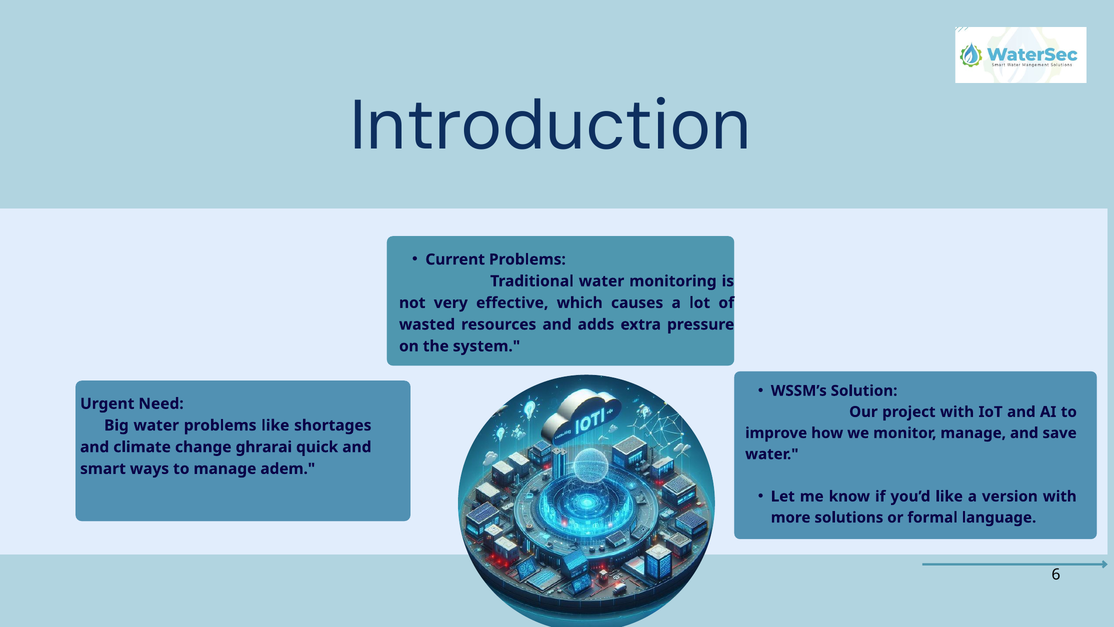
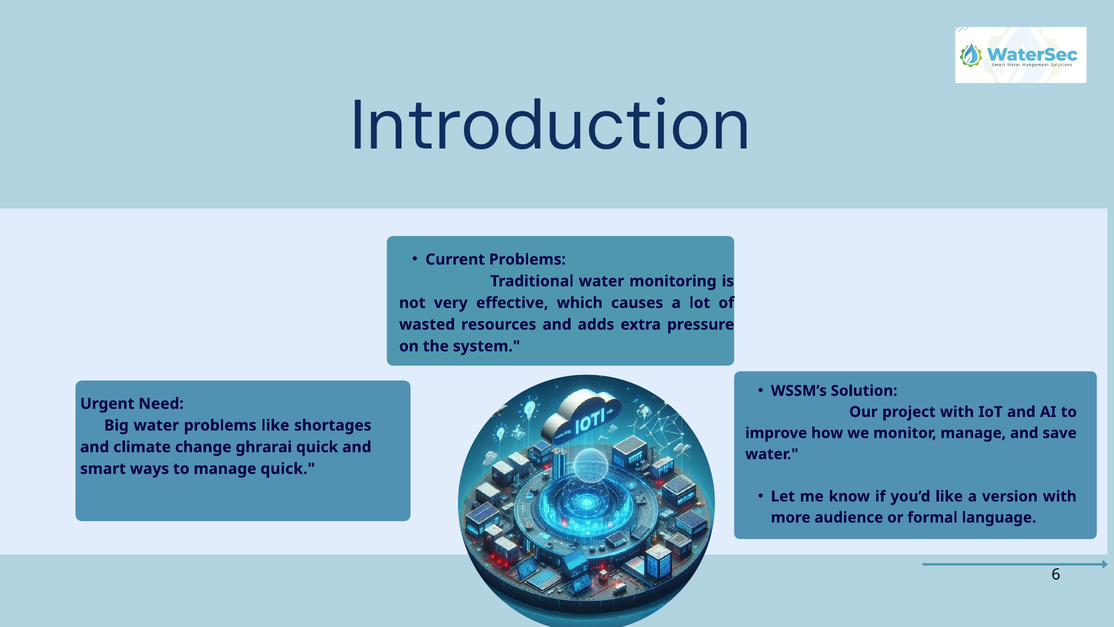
manage adem: adem -> quick (288, 469)
solutions: solutions -> audience (849, 517)
